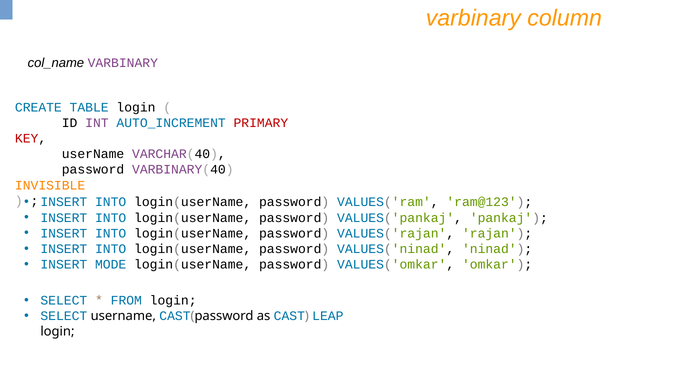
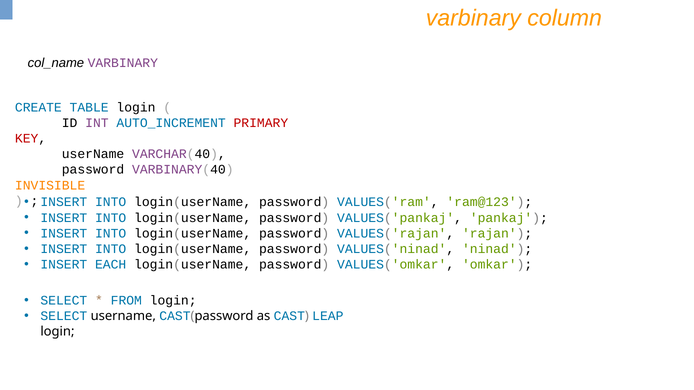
MODE: MODE -> EACH (111, 265)
